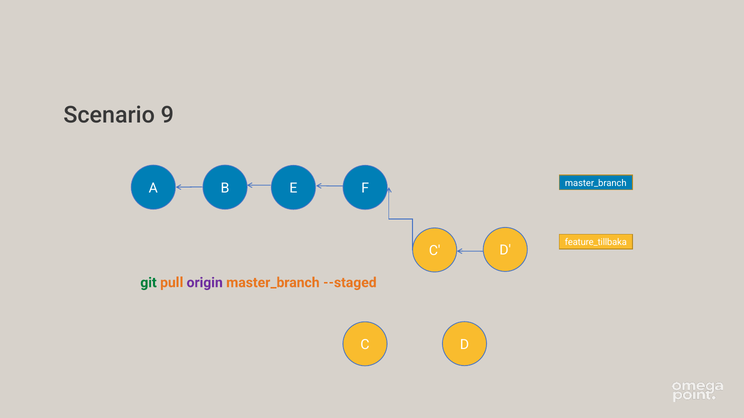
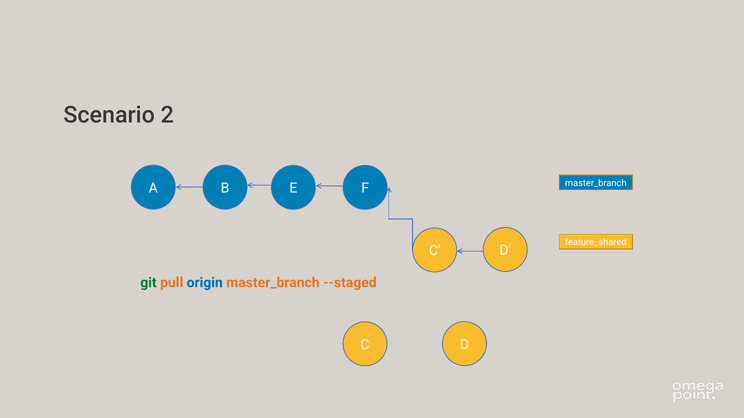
9: 9 -> 2 (167, 115)
feature_tillbaka: feature_tillbaka -> feature_shared (596, 243)
origin colour: purple -> blue (205, 283)
